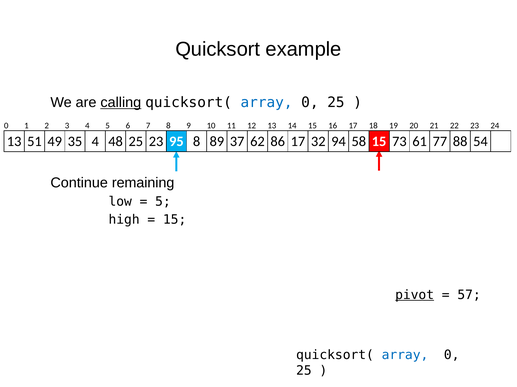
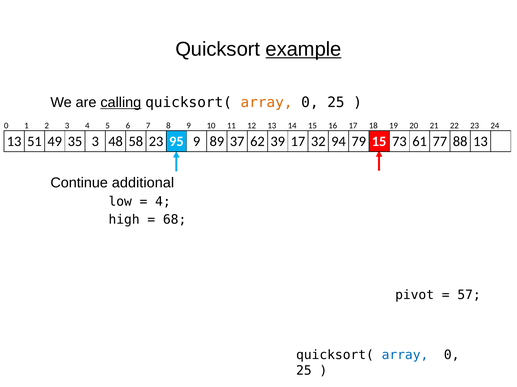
example underline: none -> present (304, 49)
array colour: blue -> orange (267, 103)
35 4: 4 -> 3 (95, 142)
48 25: 25 -> 58 (136, 142)
95 8: 8 -> 9 (197, 142)
86: 86 -> 39 (278, 142)
58: 58 -> 79 (359, 142)
88 54: 54 -> 13 (480, 142)
remaining: remaining -> additional (143, 183)
5: 5 -> 4 (163, 202)
15: 15 -> 68 (175, 220)
pivot underline: present -> none (415, 295)
